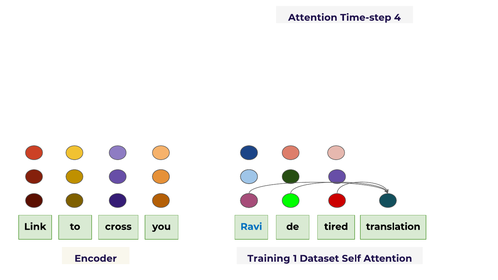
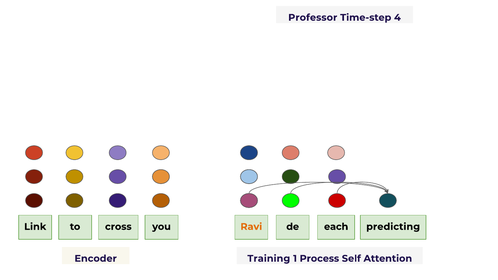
Attention: Attention -> Professor (313, 18)
Ravi colour: blue -> orange (251, 227)
tired: tired -> each (336, 227)
translation: translation -> predicting (393, 227)
Dataset: Dataset -> Process (319, 259)
